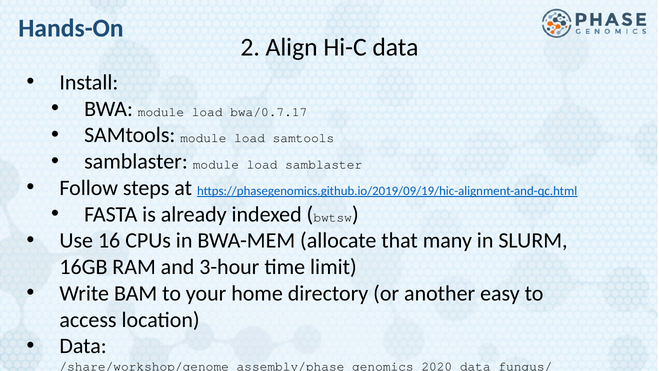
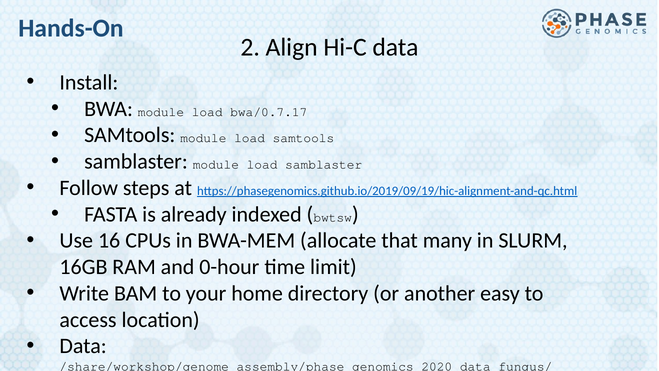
3-hour: 3-hour -> 0-hour (229, 267)
